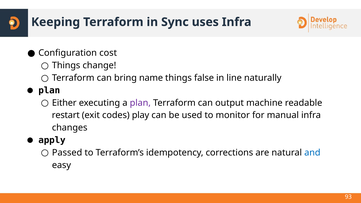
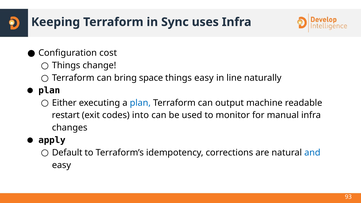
name: name -> space (151, 78)
things false: false -> easy (204, 78)
plan colour: purple -> blue (140, 103)
play: play -> into (140, 115)
Passed: Passed -> Default (67, 153)
